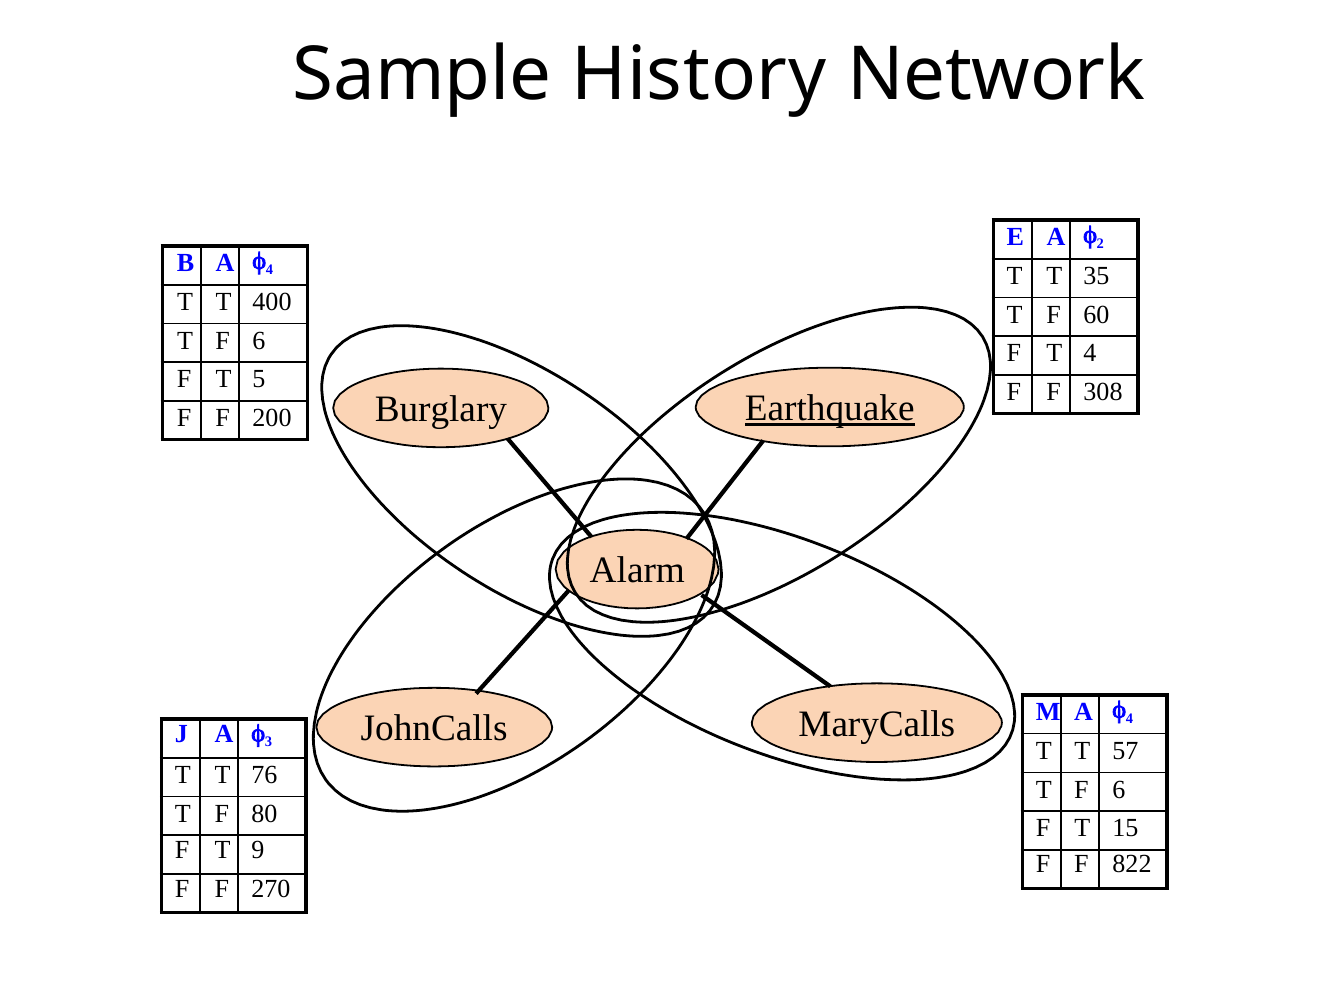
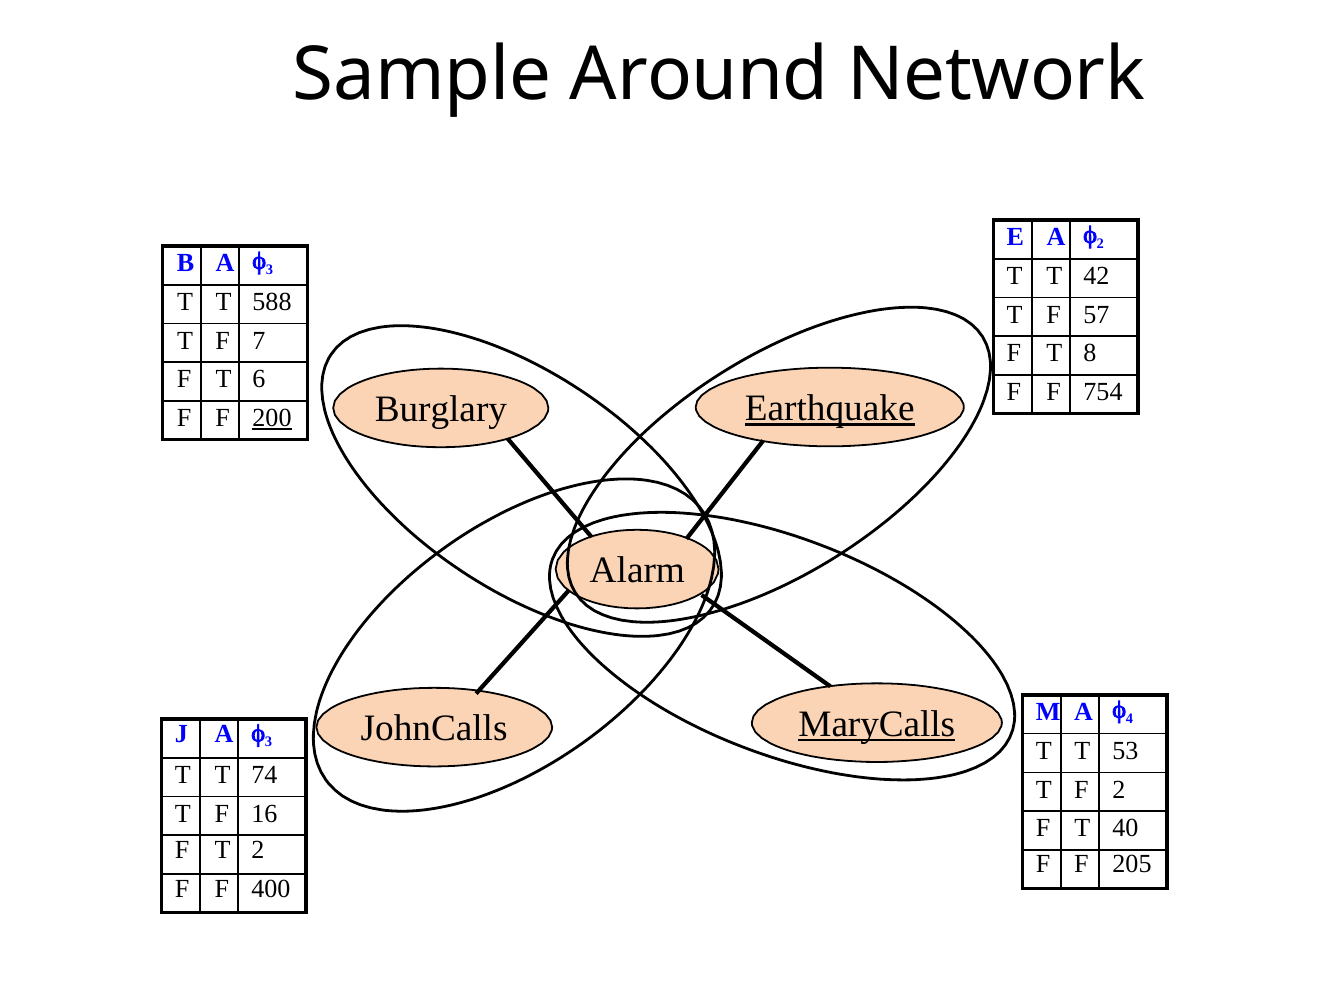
History: History -> Around (699, 75)
4: 4 -> 3 (269, 269)
35: 35 -> 42 (1096, 276)
400: 400 -> 588 (272, 302)
60: 60 -> 57 (1096, 314)
6: 6 -> 7 (259, 340)
T 4: 4 -> 8 (1090, 353)
5: 5 -> 6 (259, 379)
308: 308 -> 754 (1103, 392)
200 underline: none -> present (272, 418)
MaryCalls underline: none -> present (877, 724)
57: 57 -> 53 (1125, 751)
76: 76 -> 74 (264, 775)
6: 6 -> 2 (1119, 789)
80: 80 -> 16 (264, 813)
15: 15 -> 40 (1125, 828)
T 9: 9 -> 2 (258, 850)
822: 822 -> 205 (1132, 864)
270: 270 -> 400 (271, 888)
